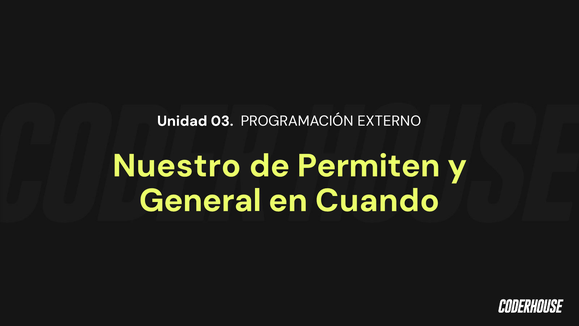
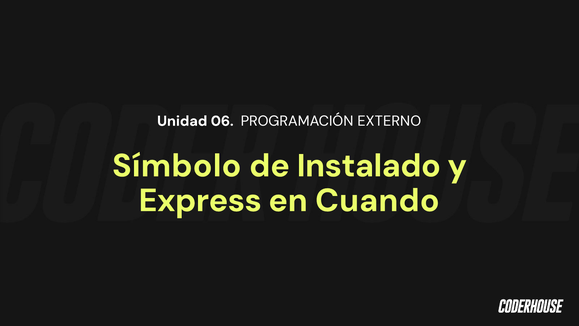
03: 03 -> 06 (222, 121)
Nuestro: Nuestro -> Símbolo (177, 166)
Permiten: Permiten -> Instalado (369, 166)
General: General -> Express (200, 200)
